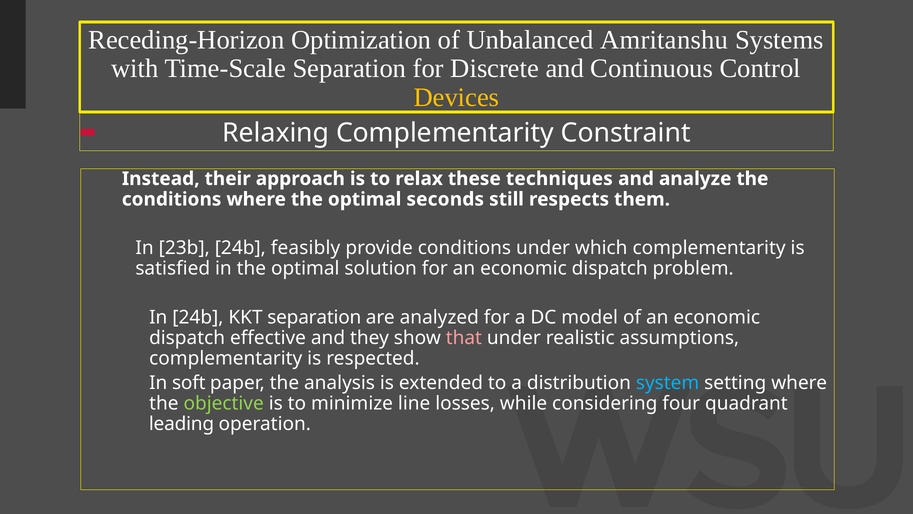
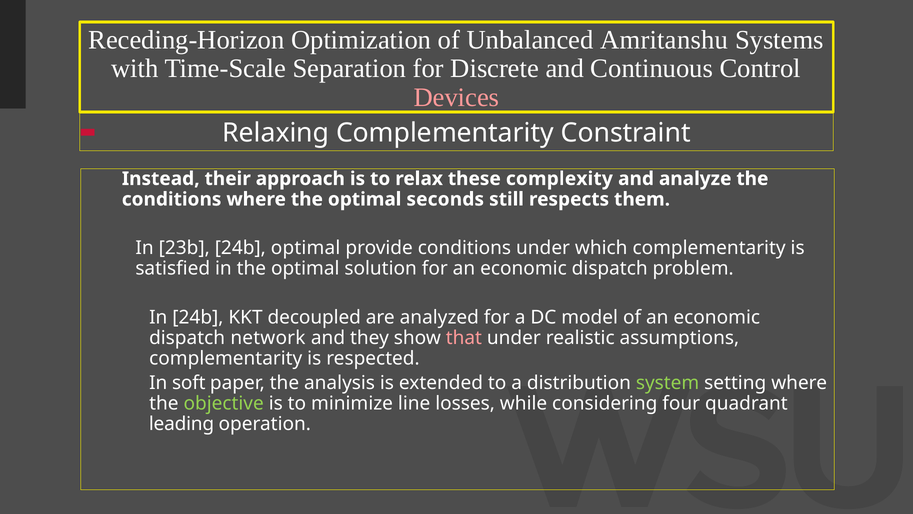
Devices colour: yellow -> pink (456, 97)
techniques: techniques -> complexity (559, 179)
24b feasibly: feasibly -> optimal (306, 248)
KKT separation: separation -> decoupled (314, 317)
effective: effective -> network (268, 338)
system colour: light blue -> light green (668, 383)
